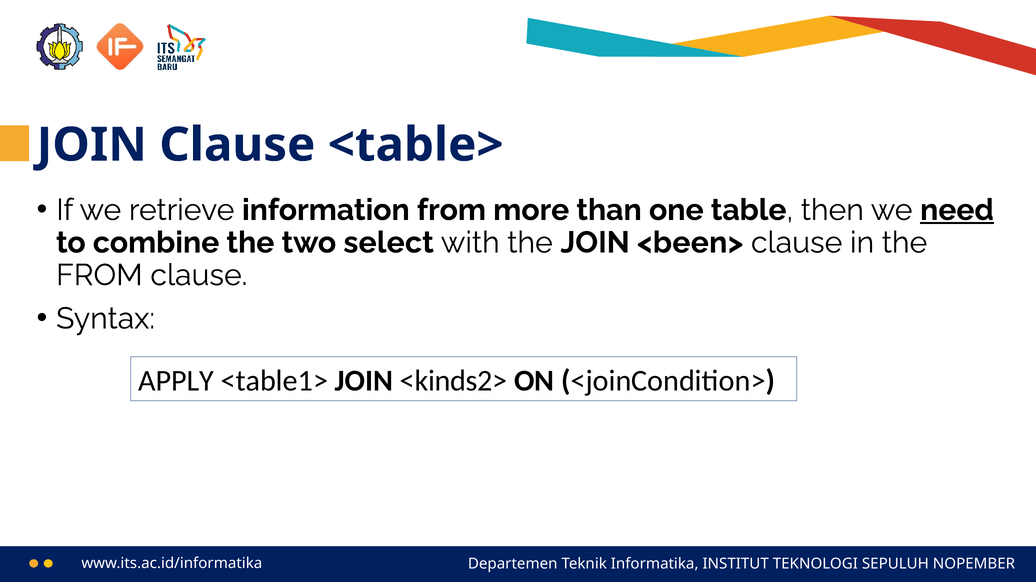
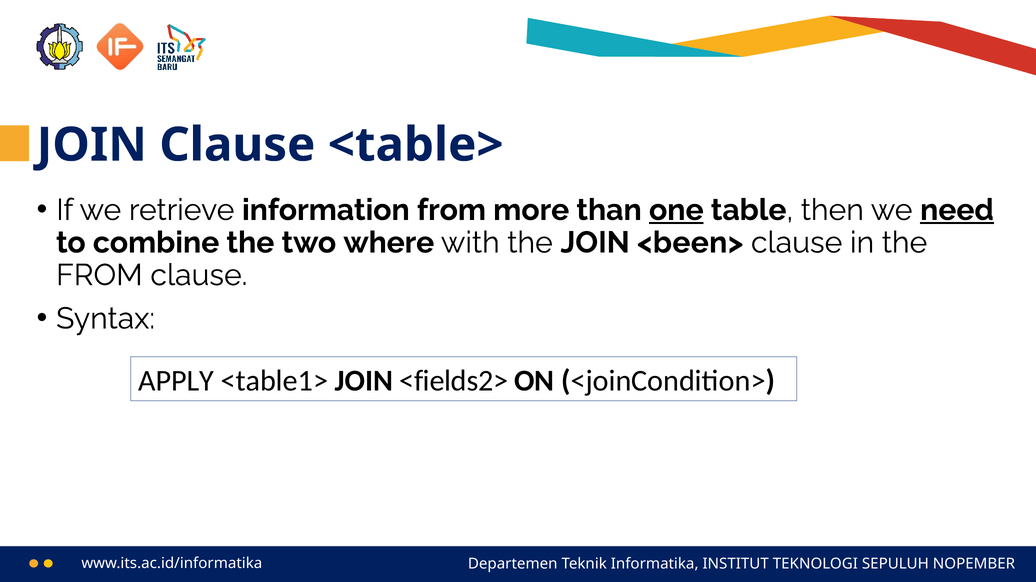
one underline: none -> present (676, 210)
select: select -> where (389, 243)
<kinds2>: <kinds2> -> <fields2> (454, 382)
